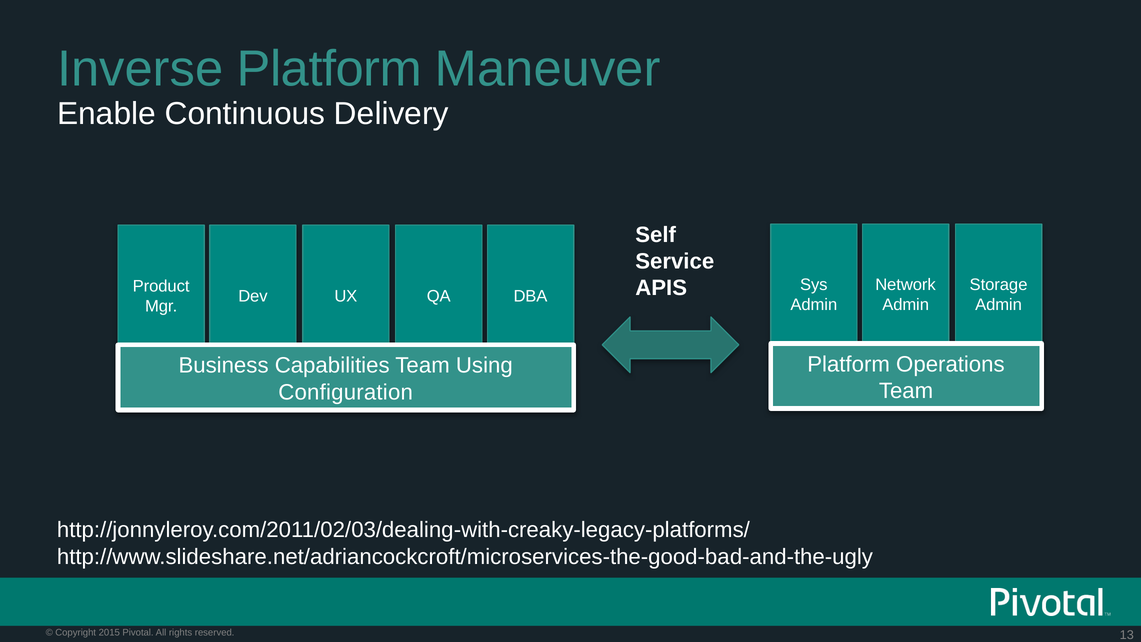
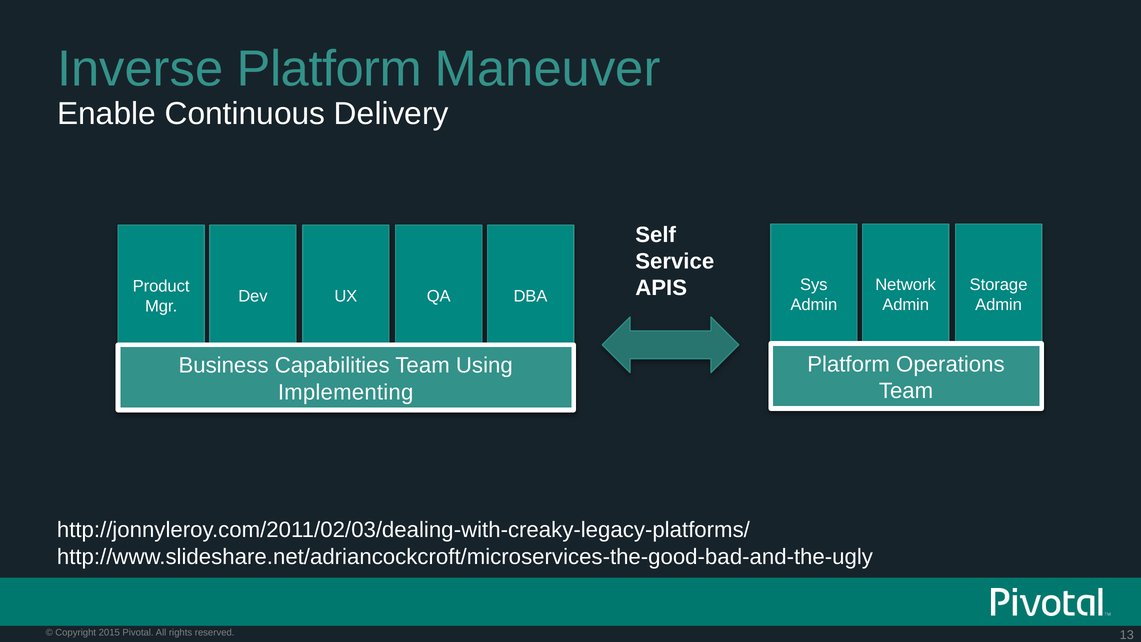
Configuration: Configuration -> Implementing (346, 392)
